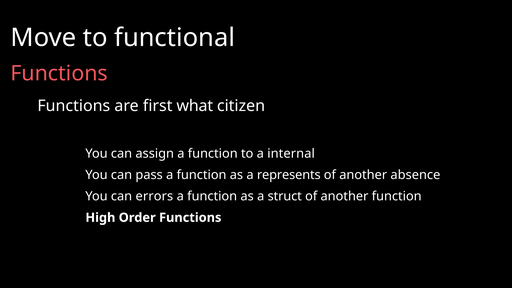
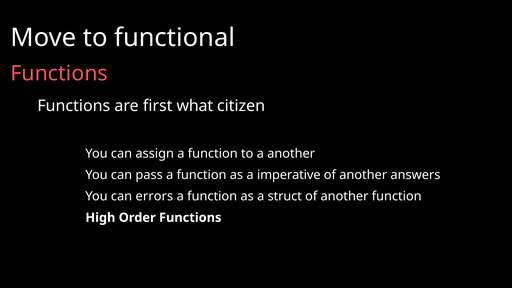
a internal: internal -> another (291, 154)
represents: represents -> imperative (289, 175)
absence: absence -> answers (415, 175)
